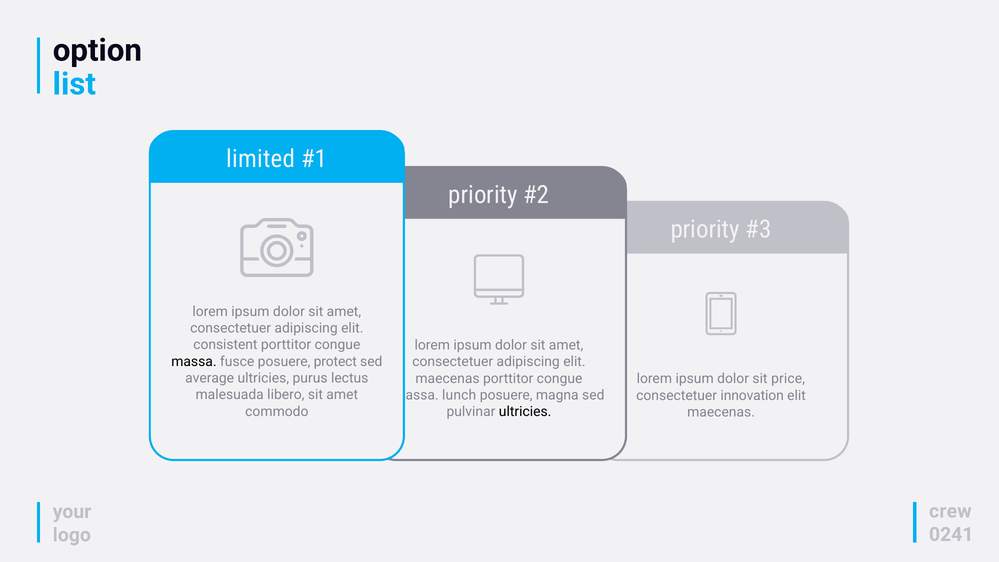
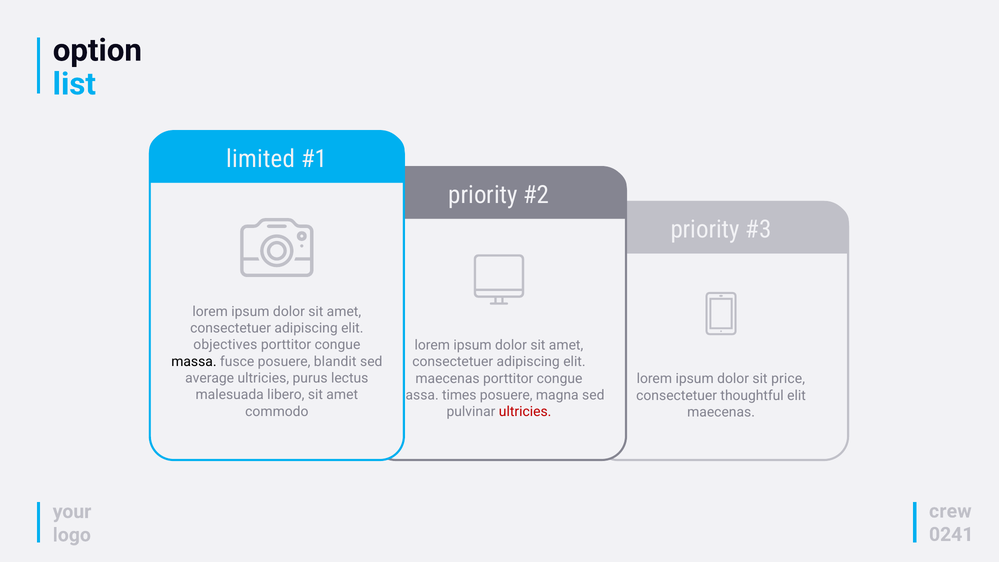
consistent: consistent -> objectives (225, 345)
protect: protect -> blandit (335, 361)
lunch: lunch -> times (459, 395)
innovation: innovation -> thoughtful (752, 395)
ultricies colour: black -> red (525, 412)
